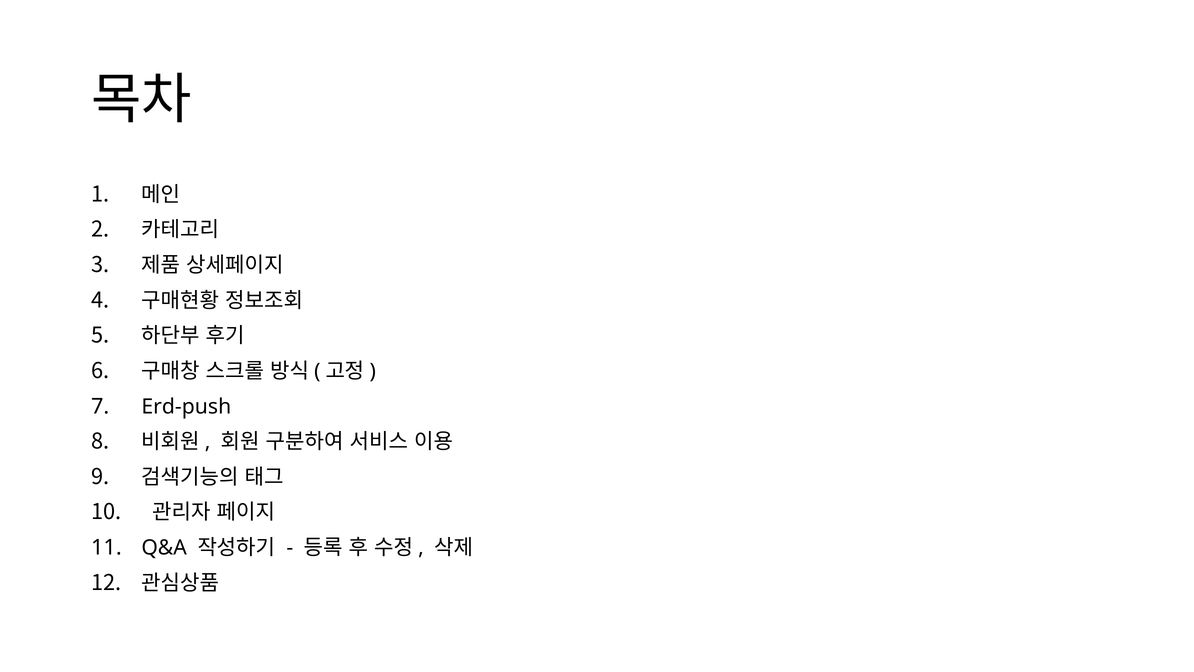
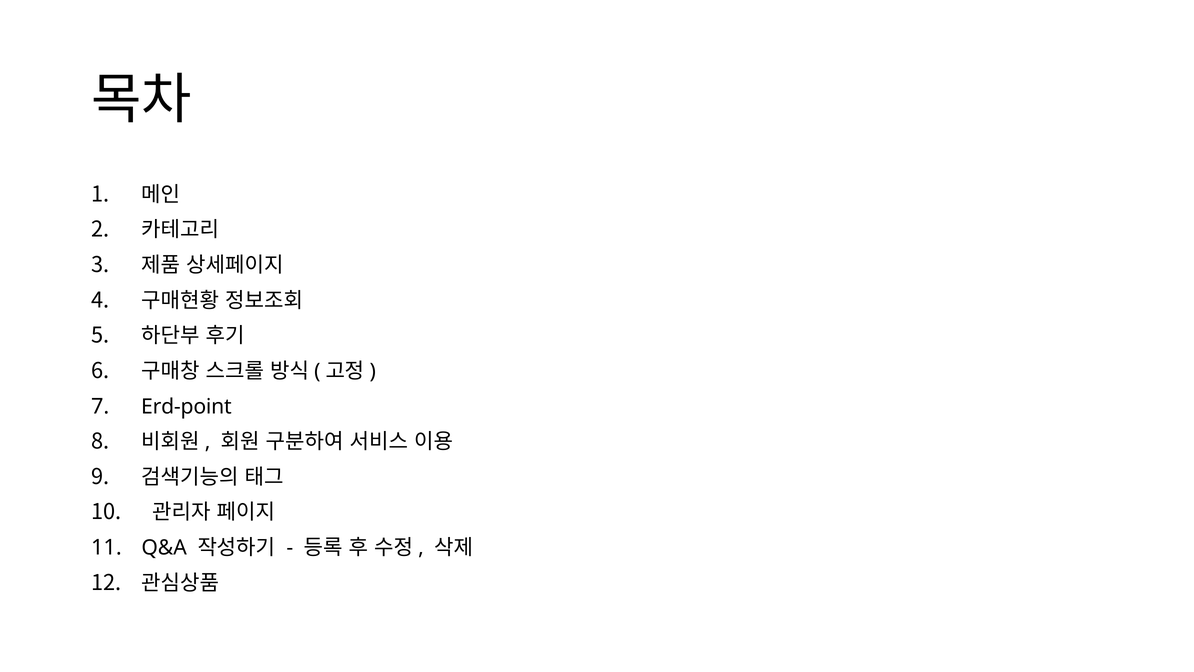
Erd-push: Erd-push -> Erd-point (186, 406)
